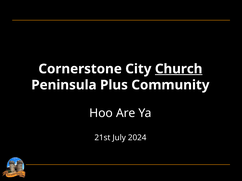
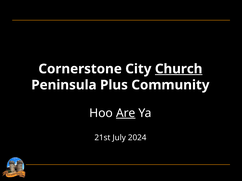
Are underline: none -> present (126, 113)
